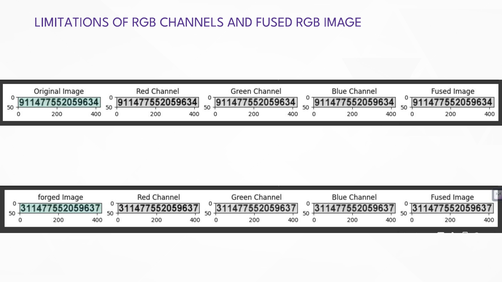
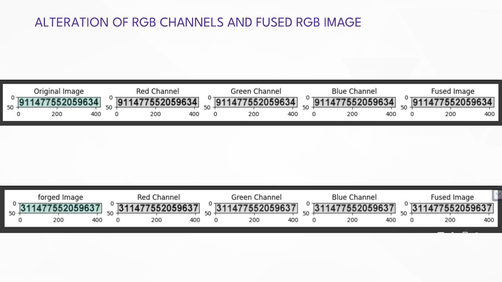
LIMITATIONS: LIMITATIONS -> ALTERATION (72, 22)
